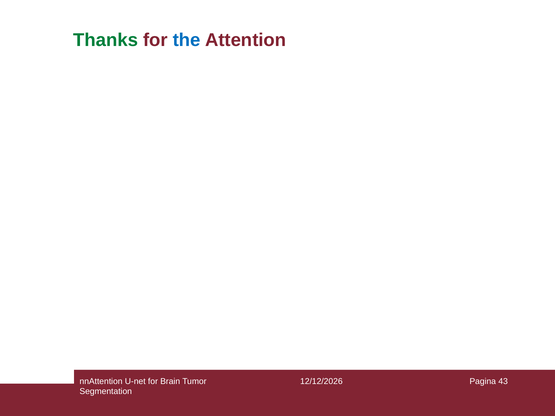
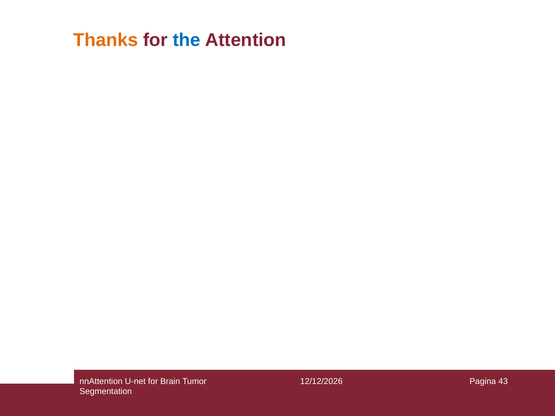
Thanks colour: green -> orange (106, 40)
